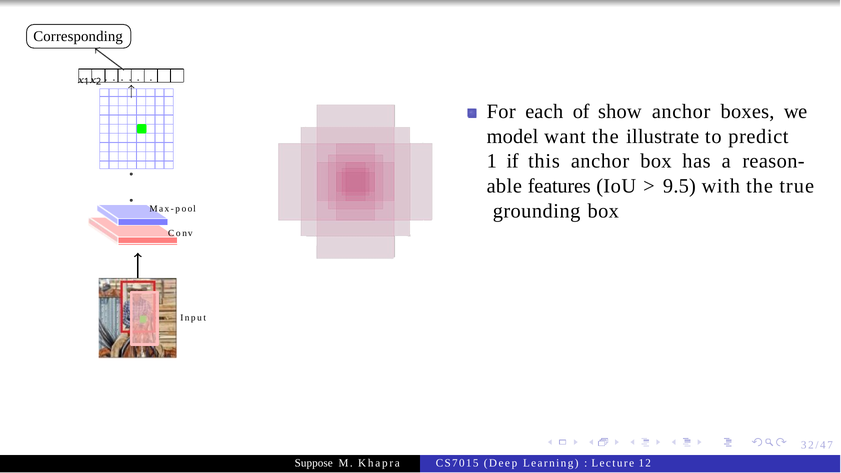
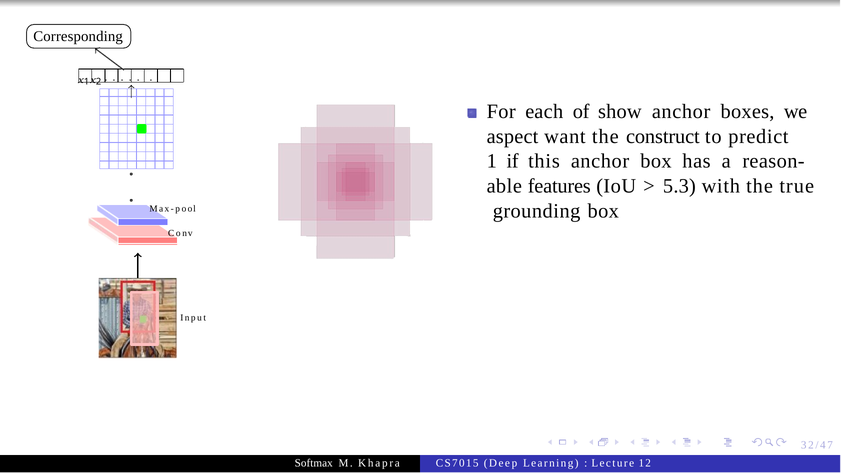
model: model -> aspect (513, 136)
illustrate: illustrate -> construct (663, 136)
9.5: 9.5 -> 5.3 (679, 186)
Suppose: Suppose -> Softmax (314, 464)
